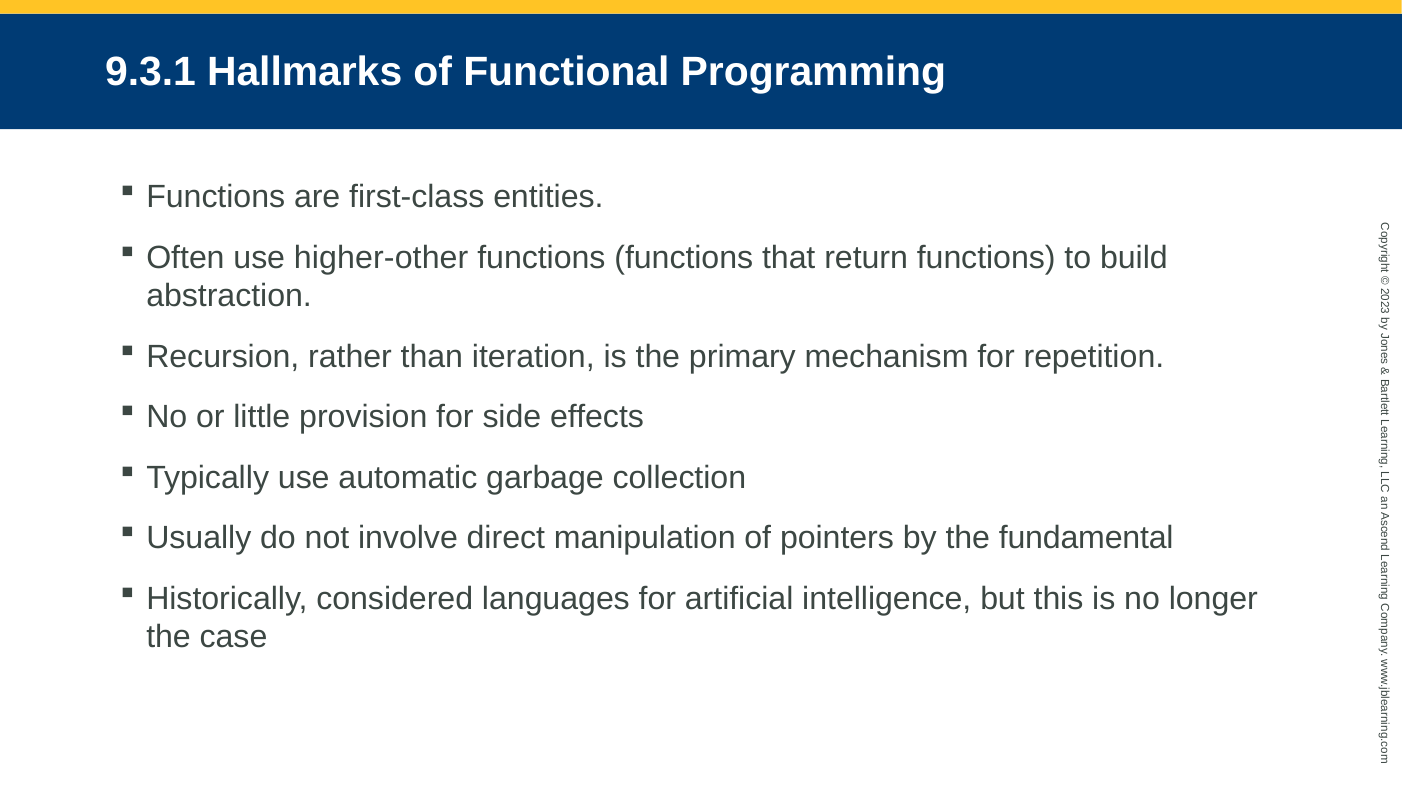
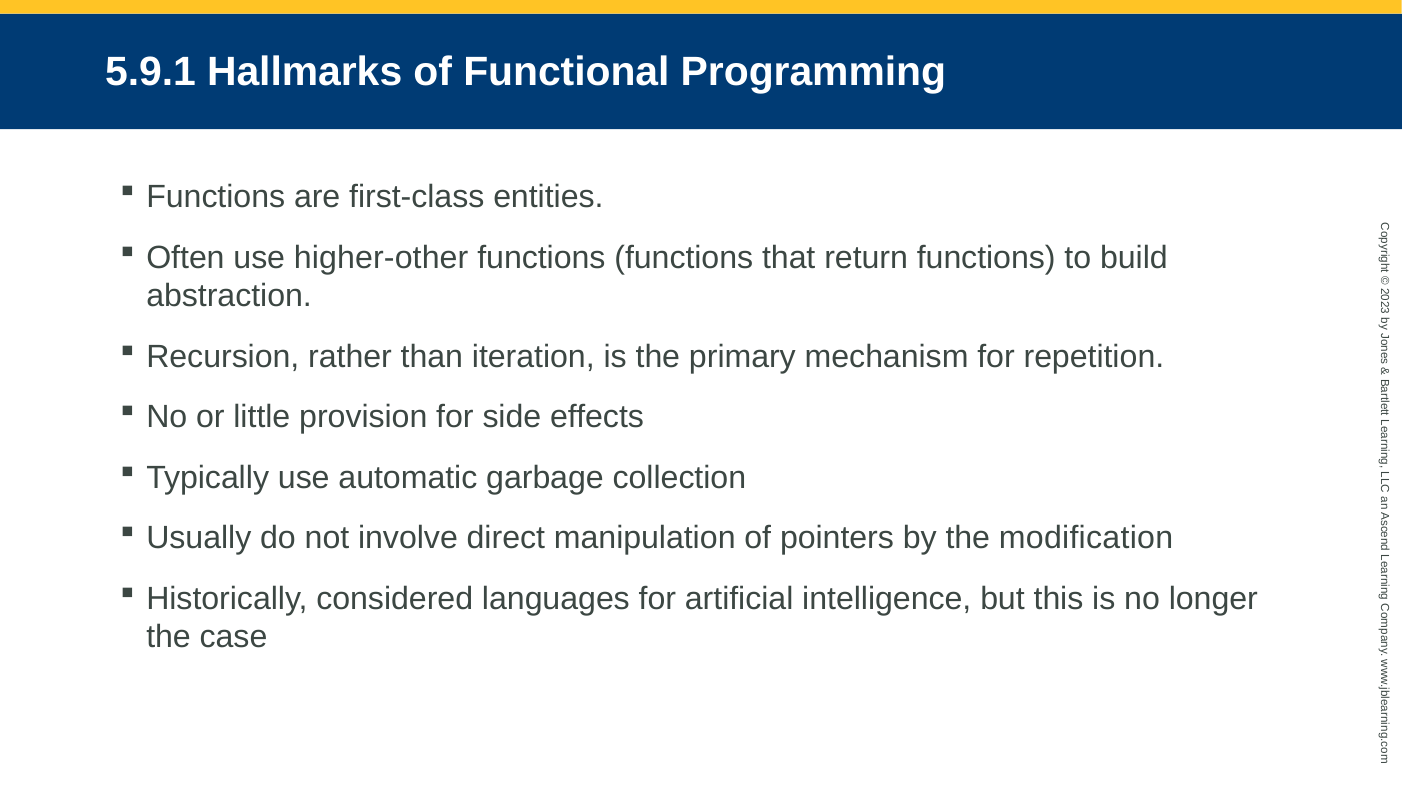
9.3.1: 9.3.1 -> 5.9.1 (151, 72)
fundamental: fundamental -> modification (1086, 538)
